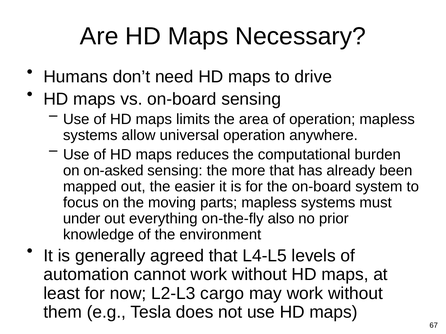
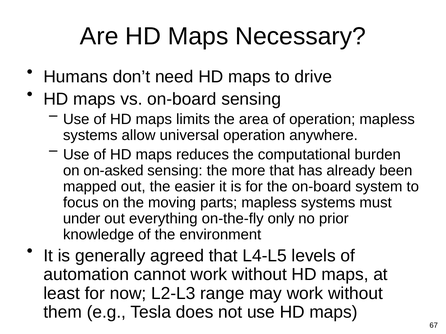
also: also -> only (281, 219)
cargo: cargo -> range (222, 294)
